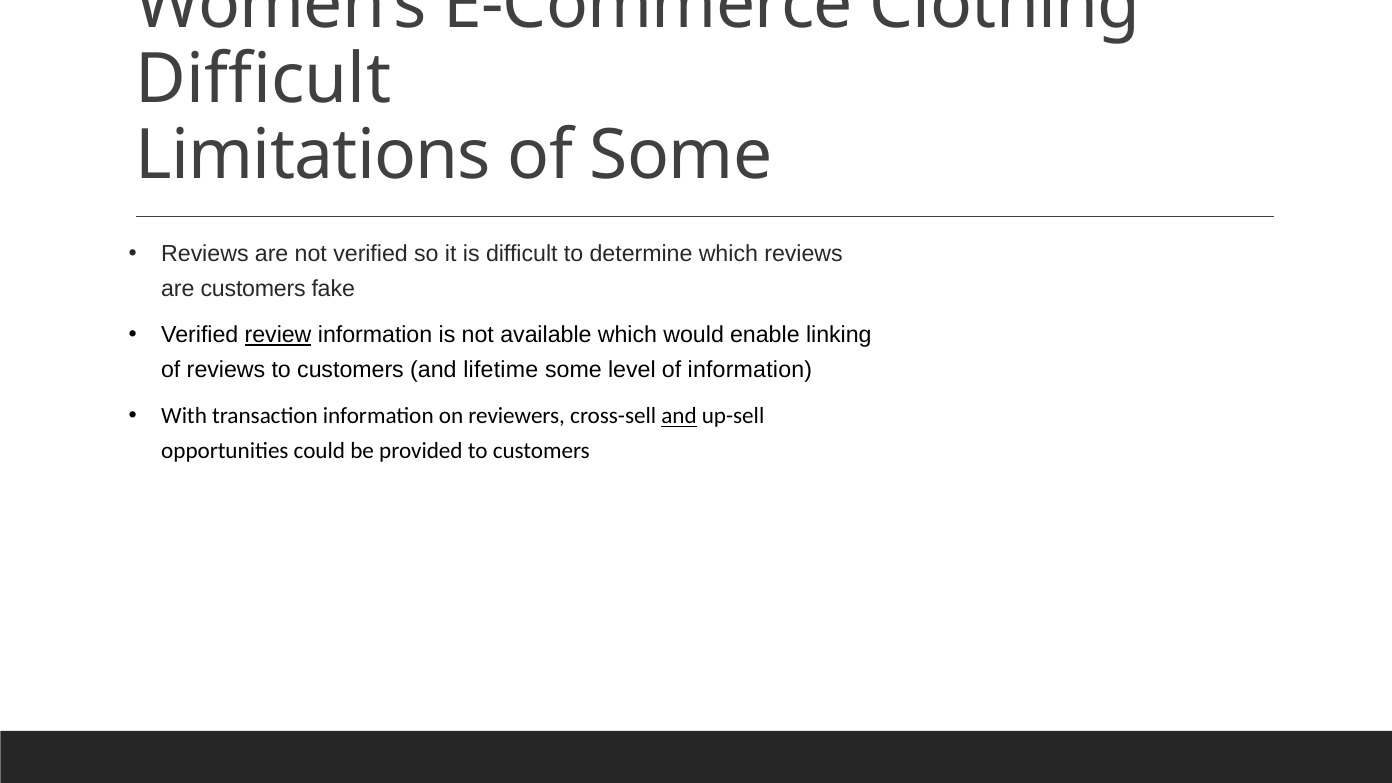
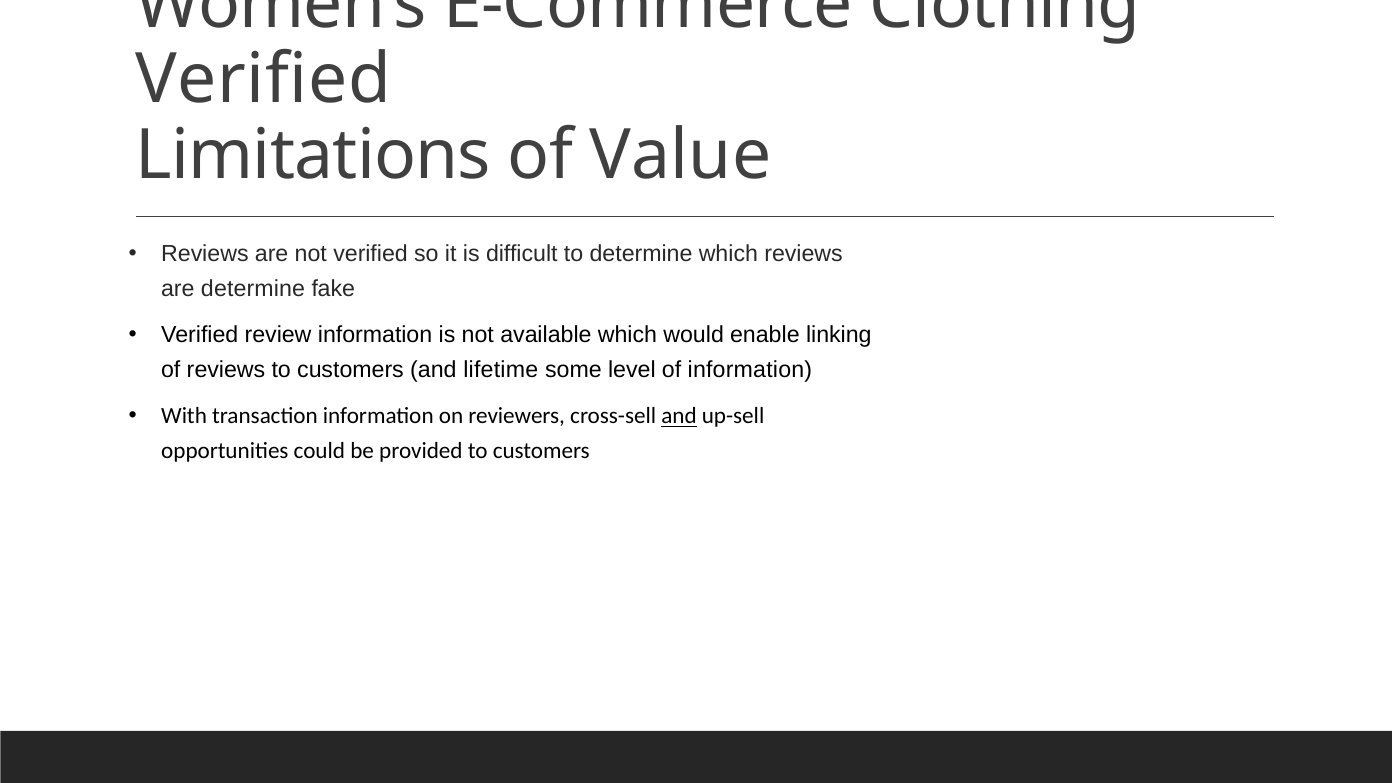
Difficult: Difficult -> Verified (263, 80)
of Some: Some -> Value (681, 155)
are customers: customers -> determine (253, 289)
review underline: present -> none (278, 335)
